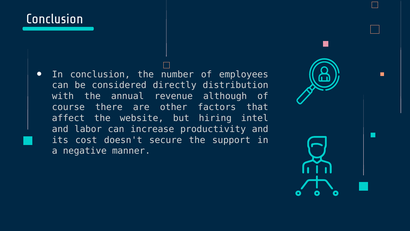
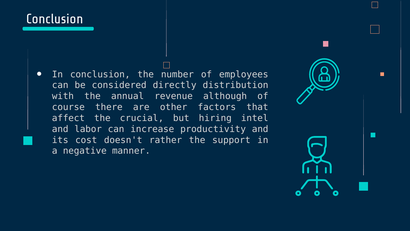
website: website -> crucial (142, 118)
secure: secure -> rather (166, 140)
